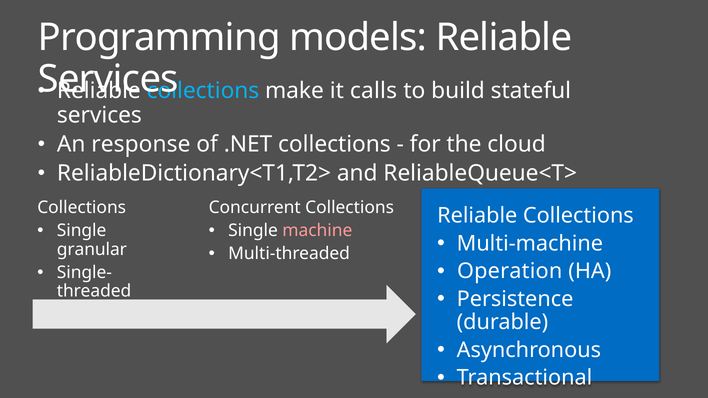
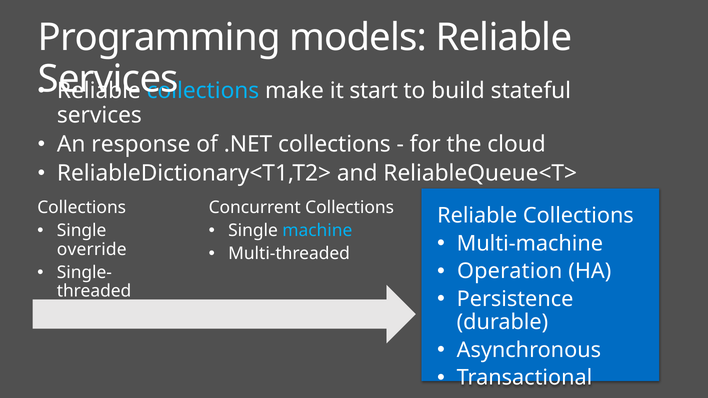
calls: calls -> start (374, 91)
machine colour: pink -> light blue (317, 231)
granular: granular -> override (92, 250)
